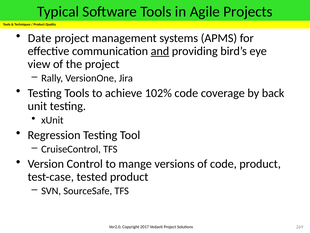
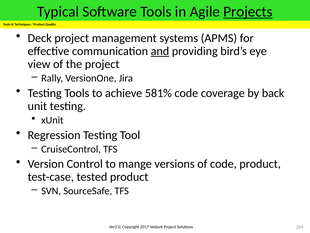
Projects underline: none -> present (248, 12)
Date: Date -> Deck (40, 38)
102%: 102% -> 581% (158, 93)
